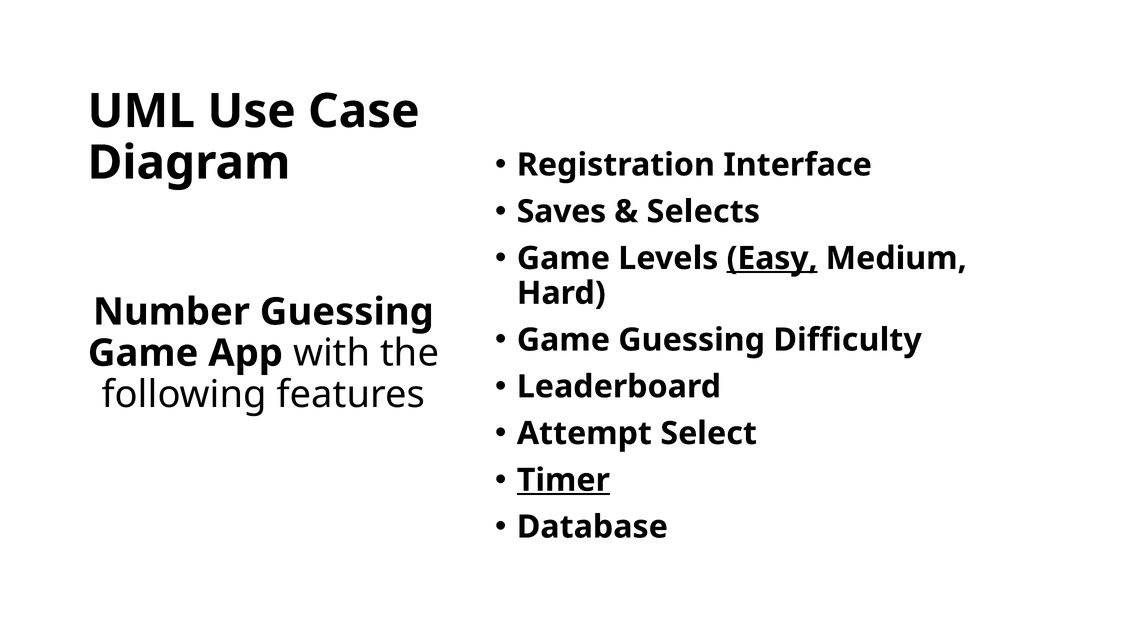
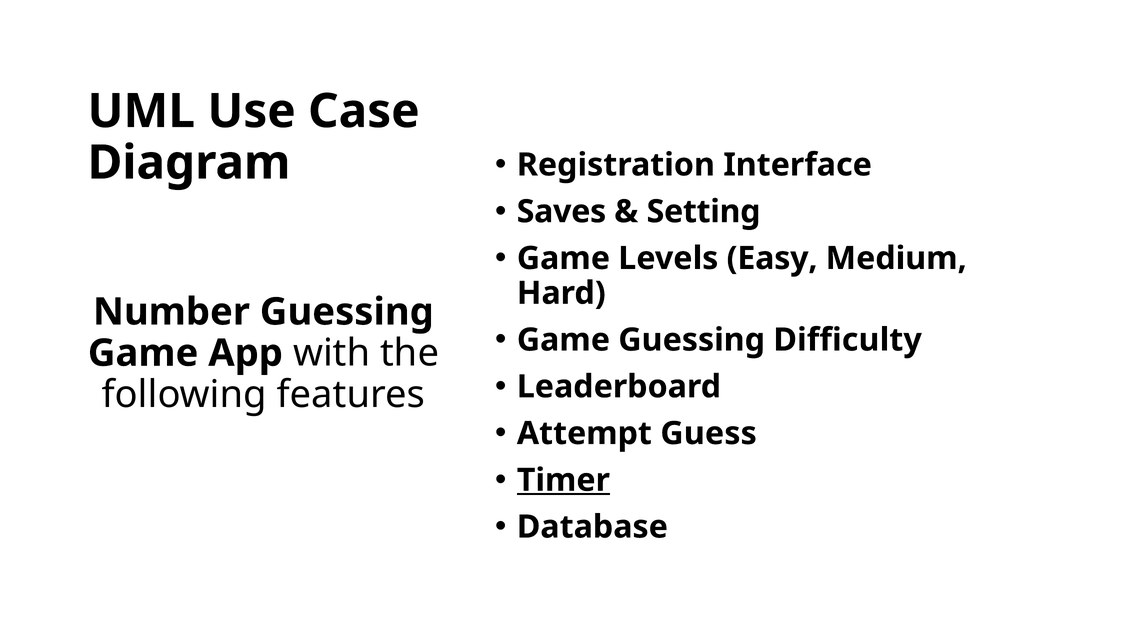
Selects: Selects -> Setting (704, 212)
Easy underline: present -> none (772, 258)
Select: Select -> Guess (709, 433)
